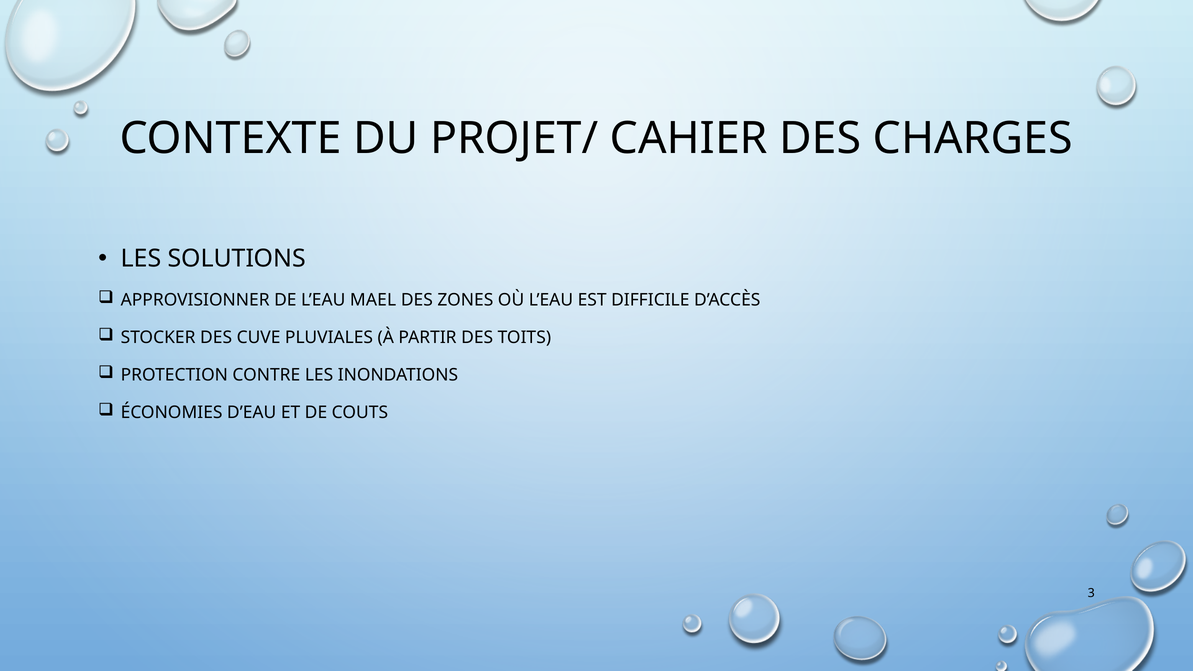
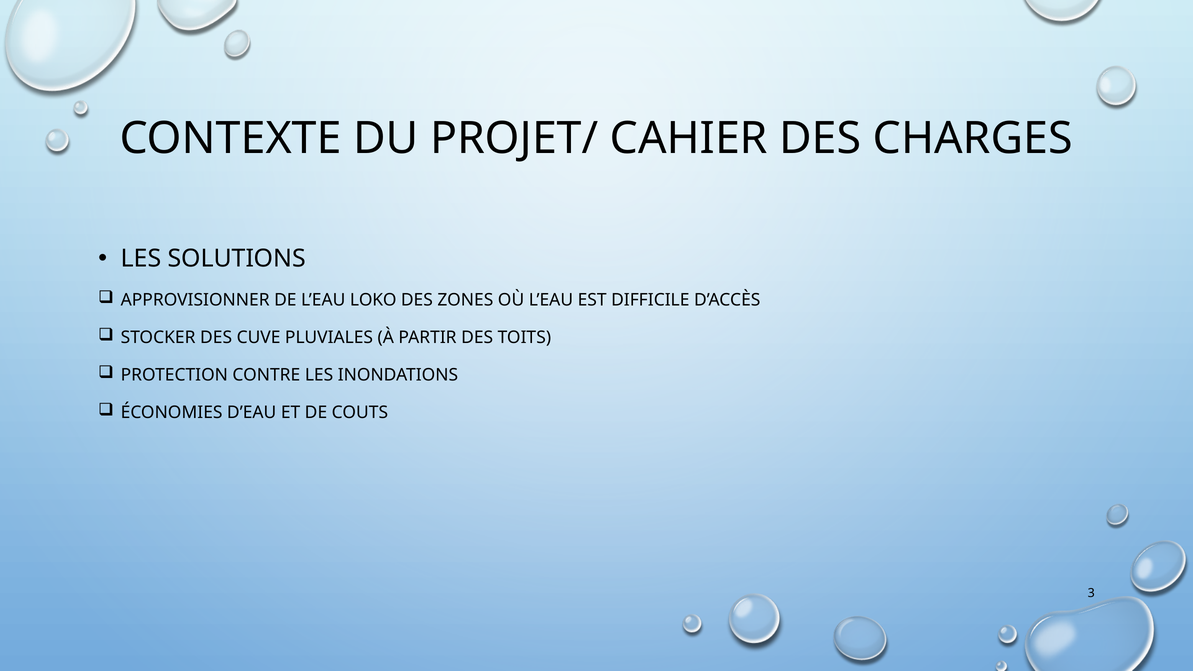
MAEL: MAEL -> LOKO (373, 300)
